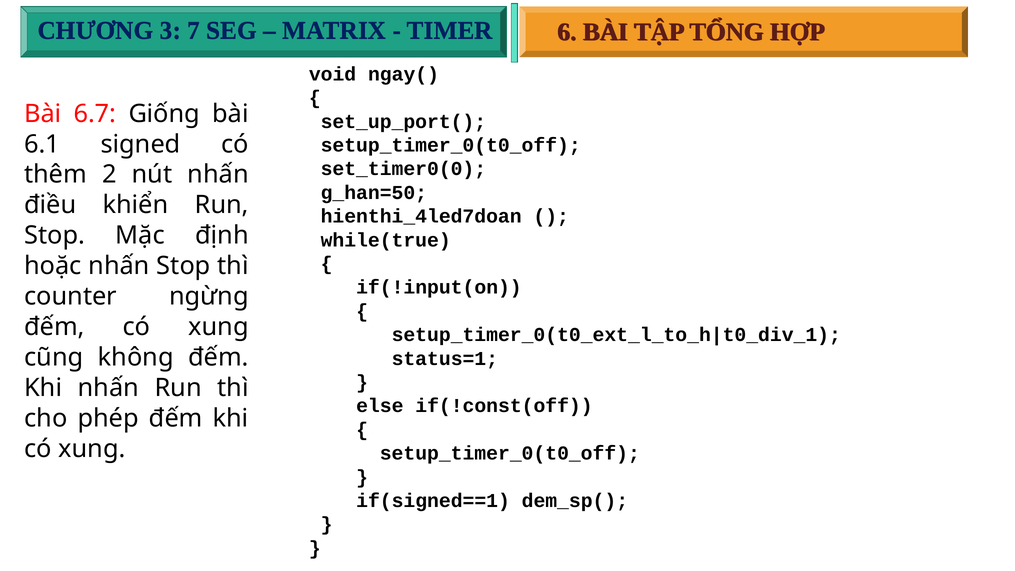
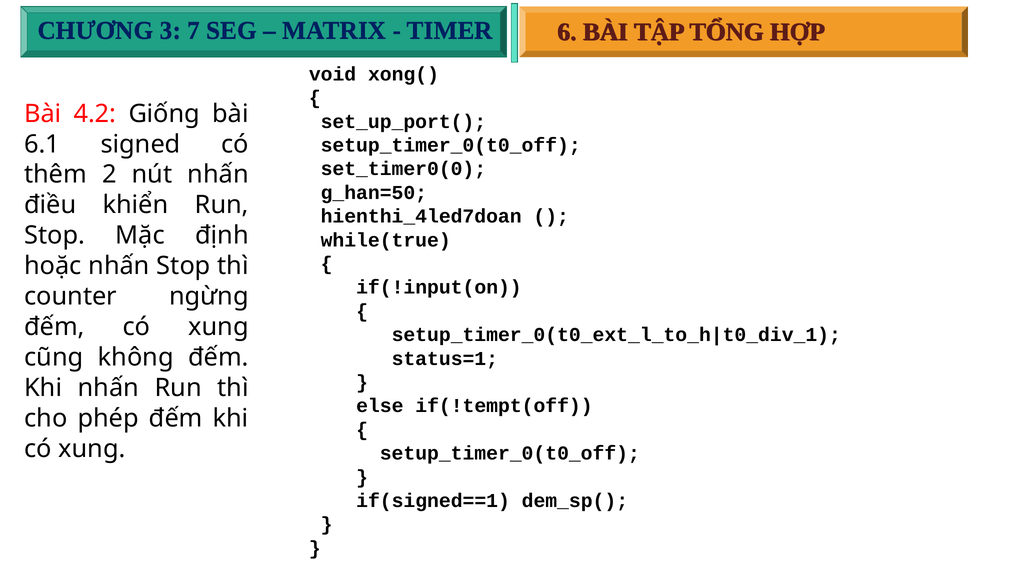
ngay(: ngay( -> xong( (404, 74)
6.7: 6.7 -> 4.2 (95, 114)
if(!const(off: if(!const(off -> if(!tempt(off (504, 406)
